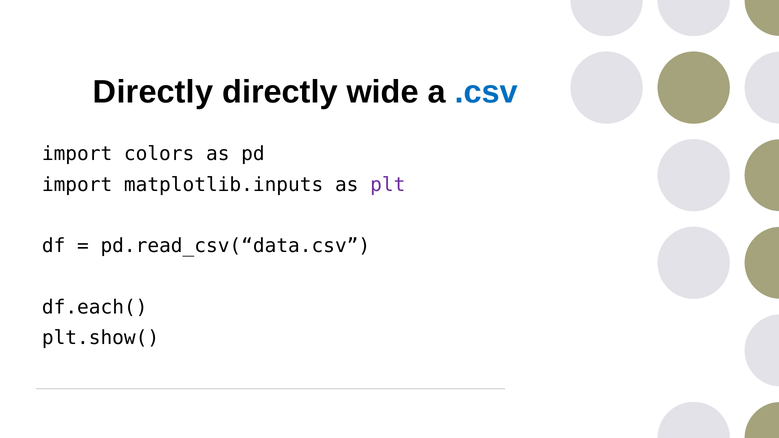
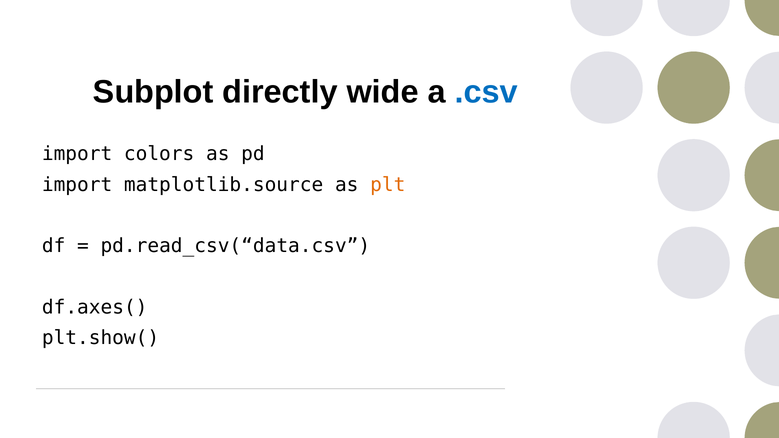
Directly: Directly -> Subplot (153, 92)
matplotlib.inputs: matplotlib.inputs -> matplotlib.source (224, 185)
plt colour: purple -> orange (388, 185)
df.each(: df.each( -> df.axes( (95, 307)
